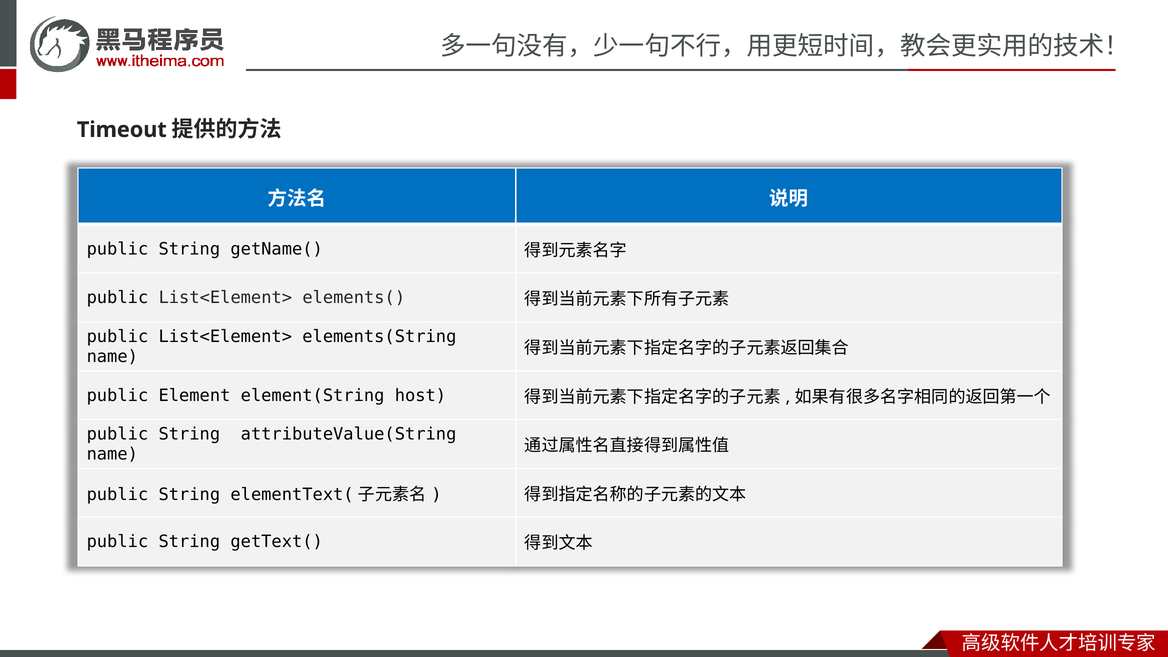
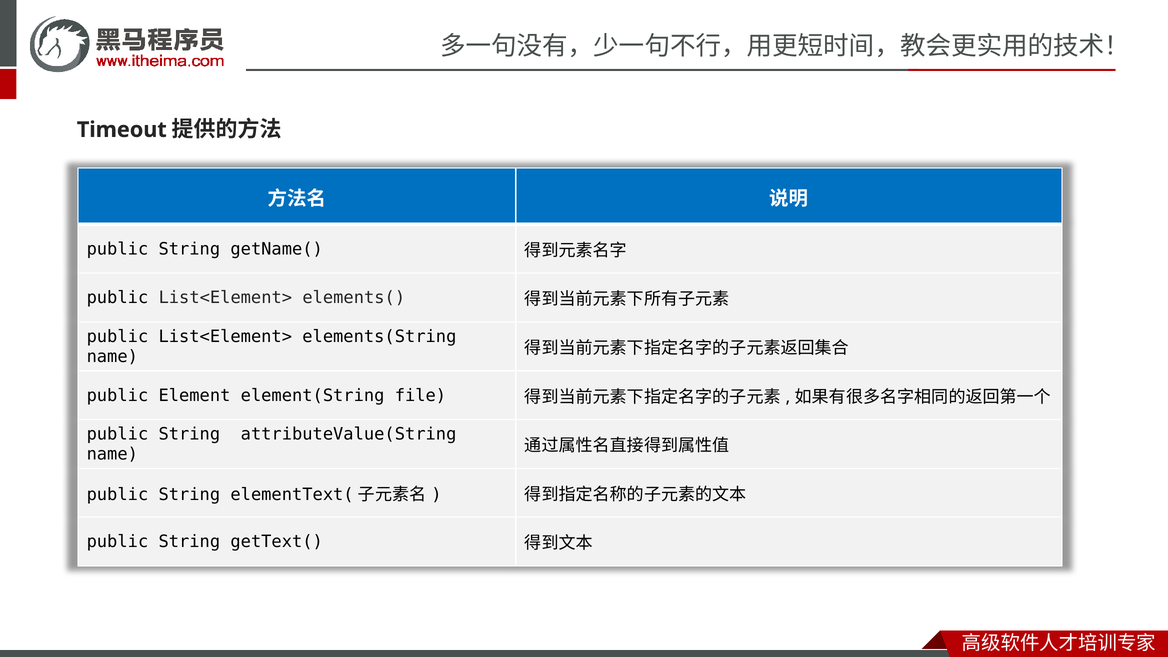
host: host -> file (420, 395)
